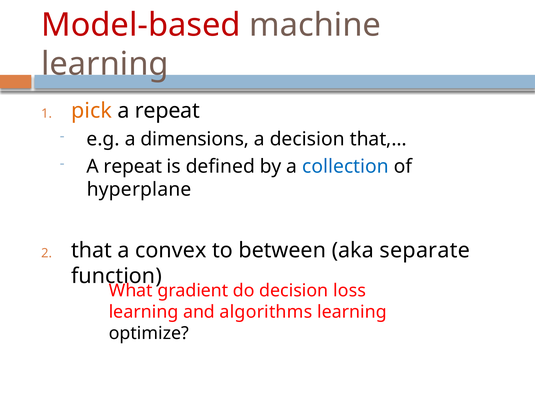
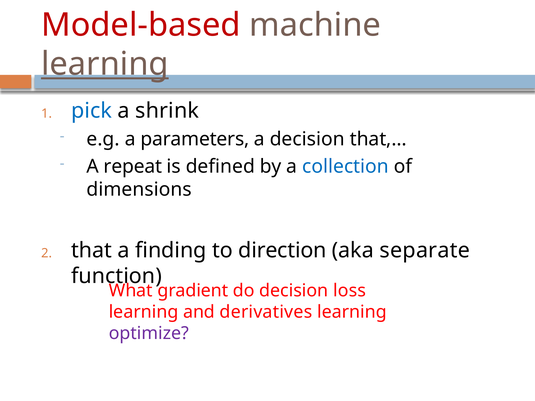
learning underline: none -> present (105, 64)
pick colour: orange -> blue (92, 111)
repeat: repeat -> shrink (167, 111)
dimensions: dimensions -> parameters (195, 139)
hyperplane: hyperplane -> dimensions (139, 190)
convex: convex -> finding (171, 251)
between: between -> direction (282, 251)
algorithms: algorithms -> derivatives (266, 312)
optimize colour: black -> purple (149, 334)
